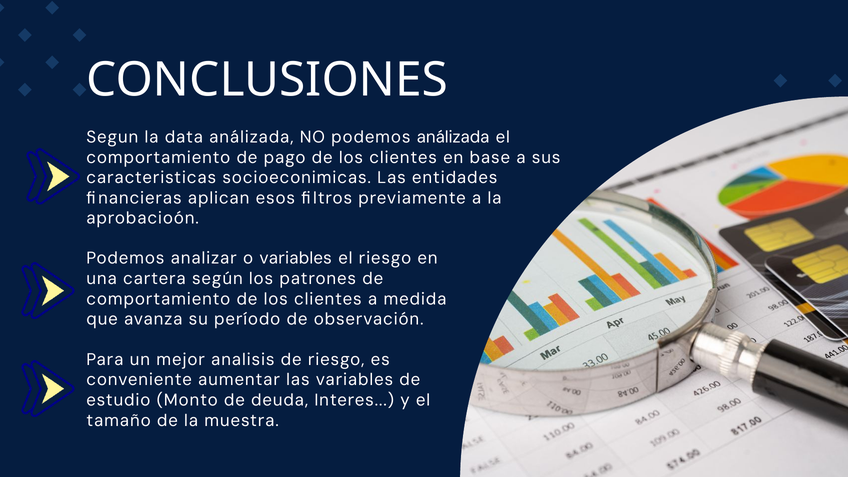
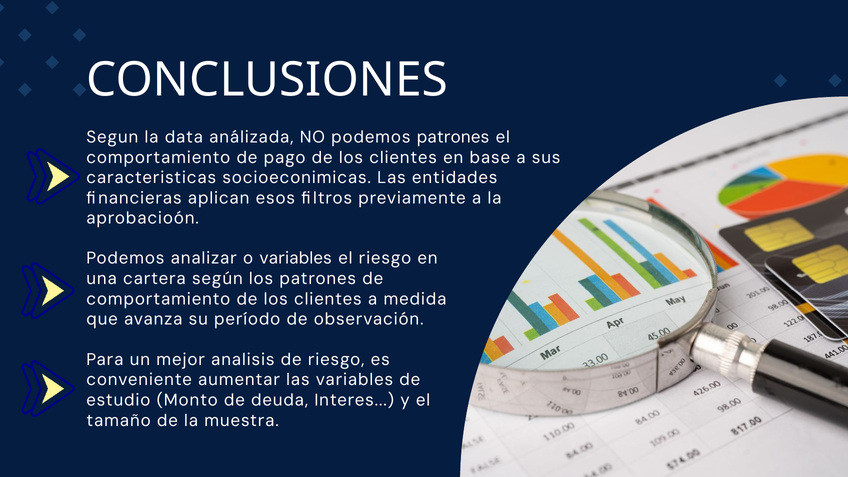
podemos análizada: análizada -> patrones (453, 137)
